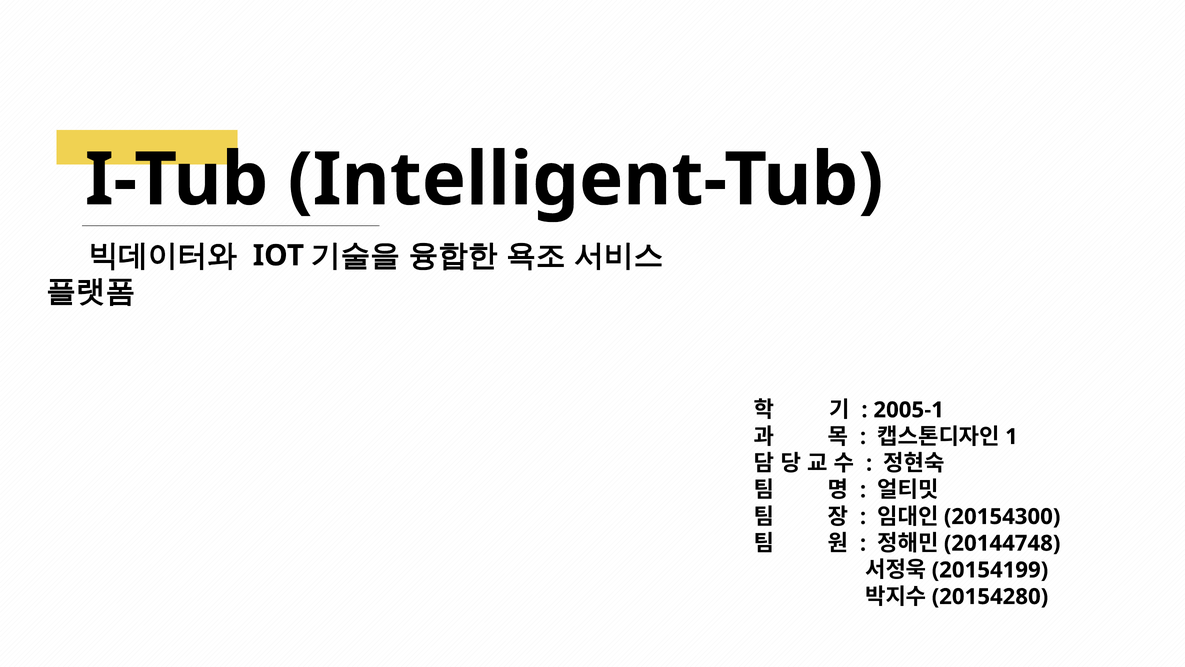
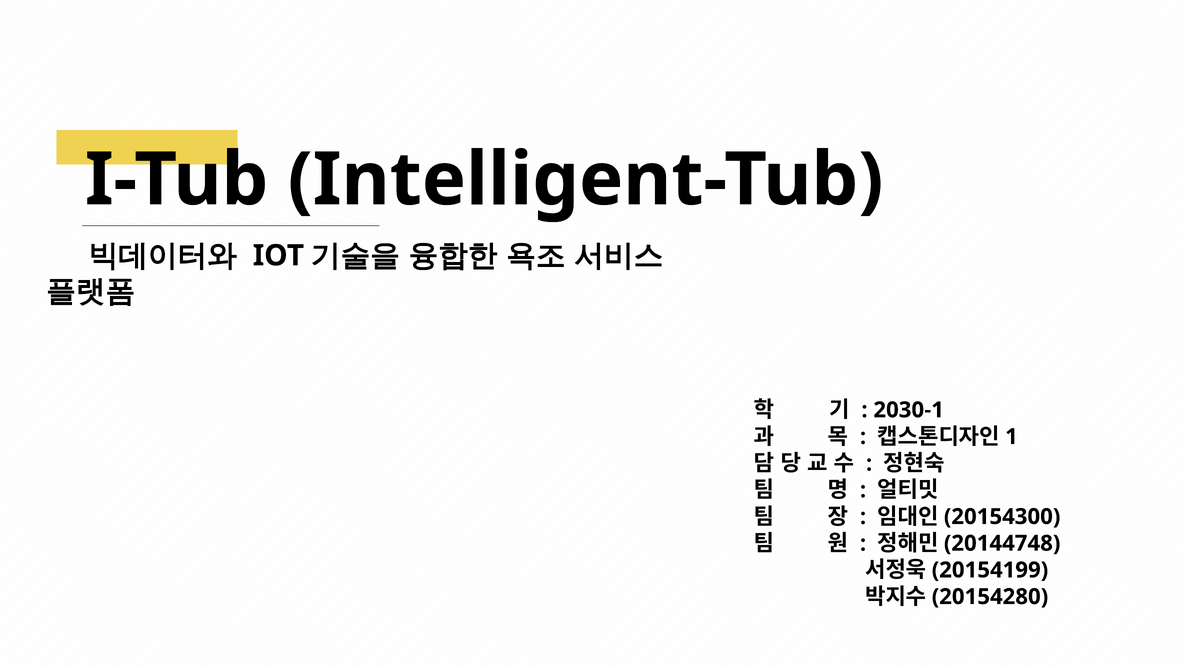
2005-1: 2005-1 -> 2030-1 (909, 410)
